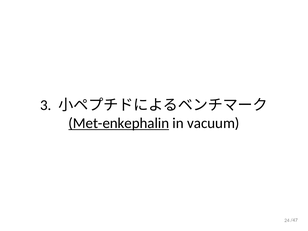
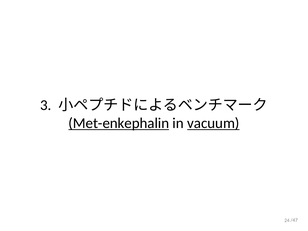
vacuum underline: none -> present (213, 123)
